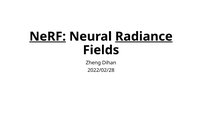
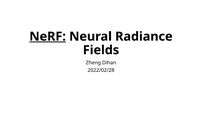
Radiance underline: present -> none (144, 37)
